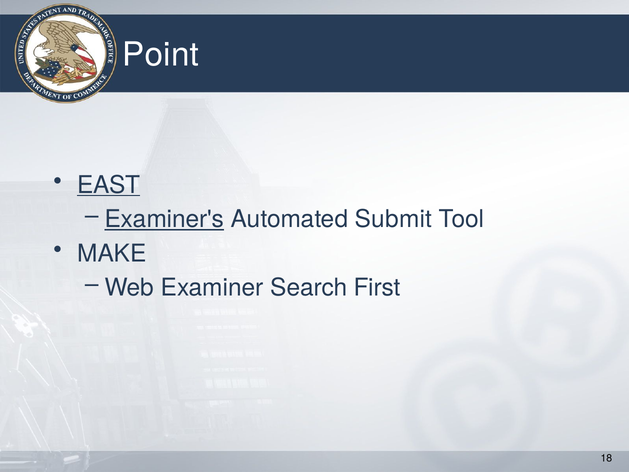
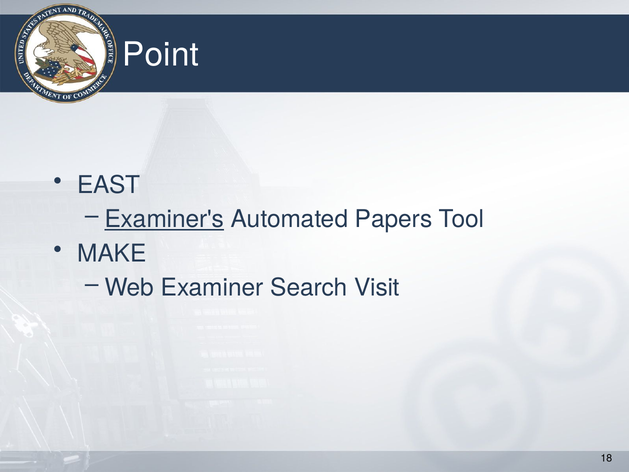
EAST underline: present -> none (109, 185)
Submit: Submit -> Papers (394, 219)
First: First -> Visit (377, 288)
